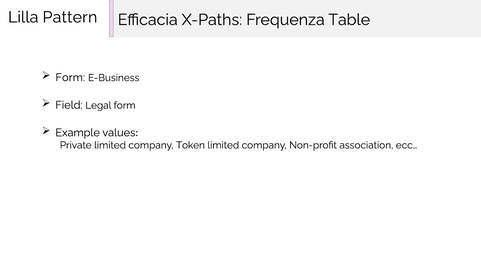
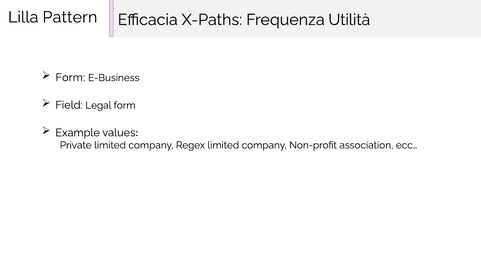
Table: Table -> Utilità (349, 20)
Token: Token -> Regex (190, 145)
